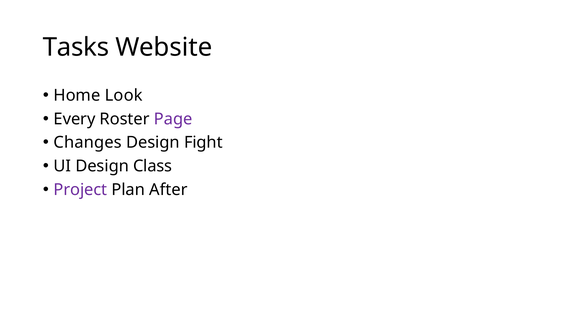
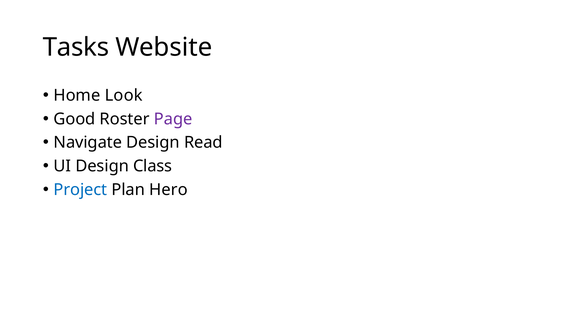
Every: Every -> Good (75, 119)
Changes: Changes -> Navigate (88, 143)
Fight: Fight -> Read (203, 143)
Project colour: purple -> blue (80, 190)
After: After -> Hero (168, 190)
